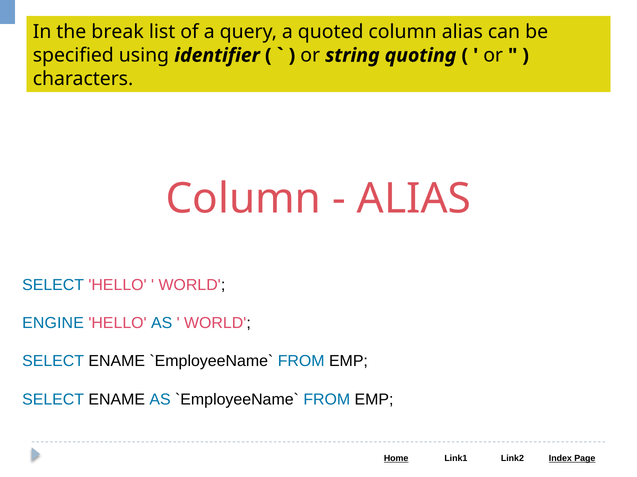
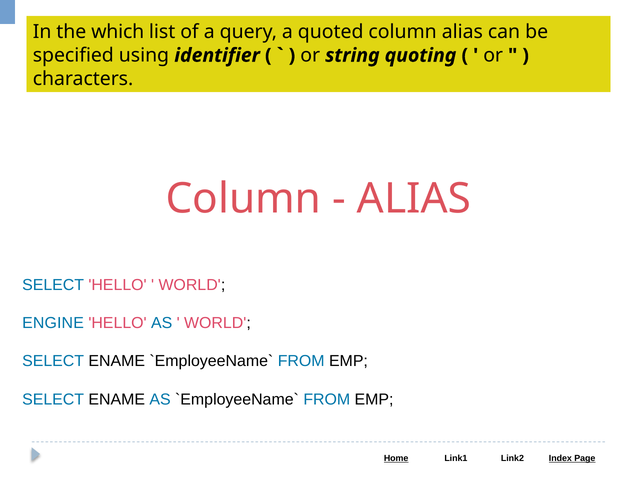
break: break -> which (118, 32)
